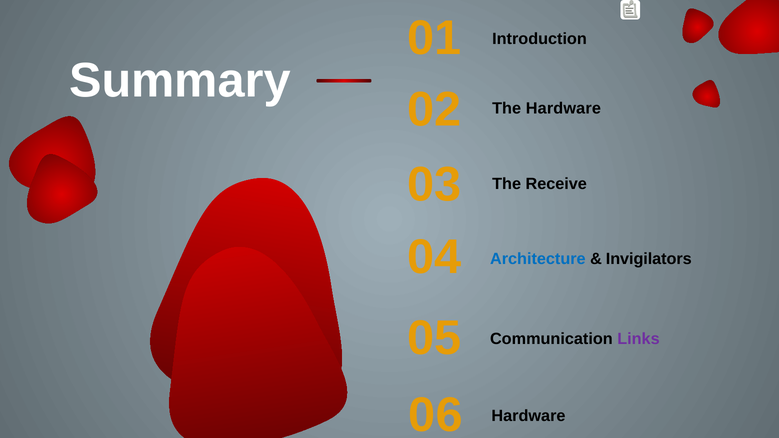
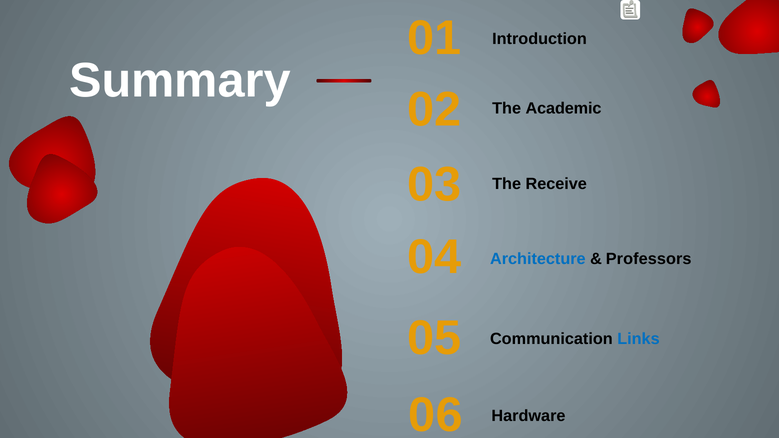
The Hardware: Hardware -> Academic (564, 109)
Invigilators: Invigilators -> Professors (649, 259)
Links colour: purple -> blue (638, 339)
